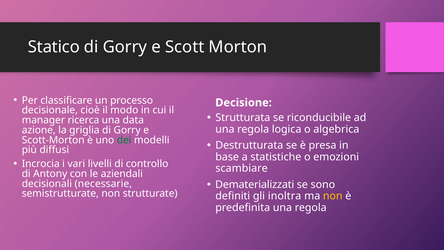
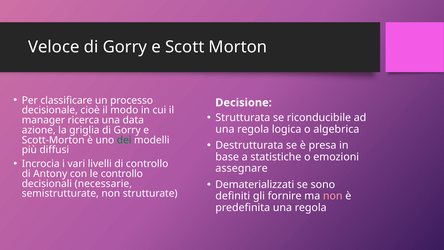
Statico: Statico -> Veloce (54, 47)
scambiare: scambiare -> assegnare (242, 168)
le aziendali: aziendali -> controllo (122, 174)
inoltra: inoltra -> fornire (285, 196)
non colour: yellow -> pink (333, 196)
